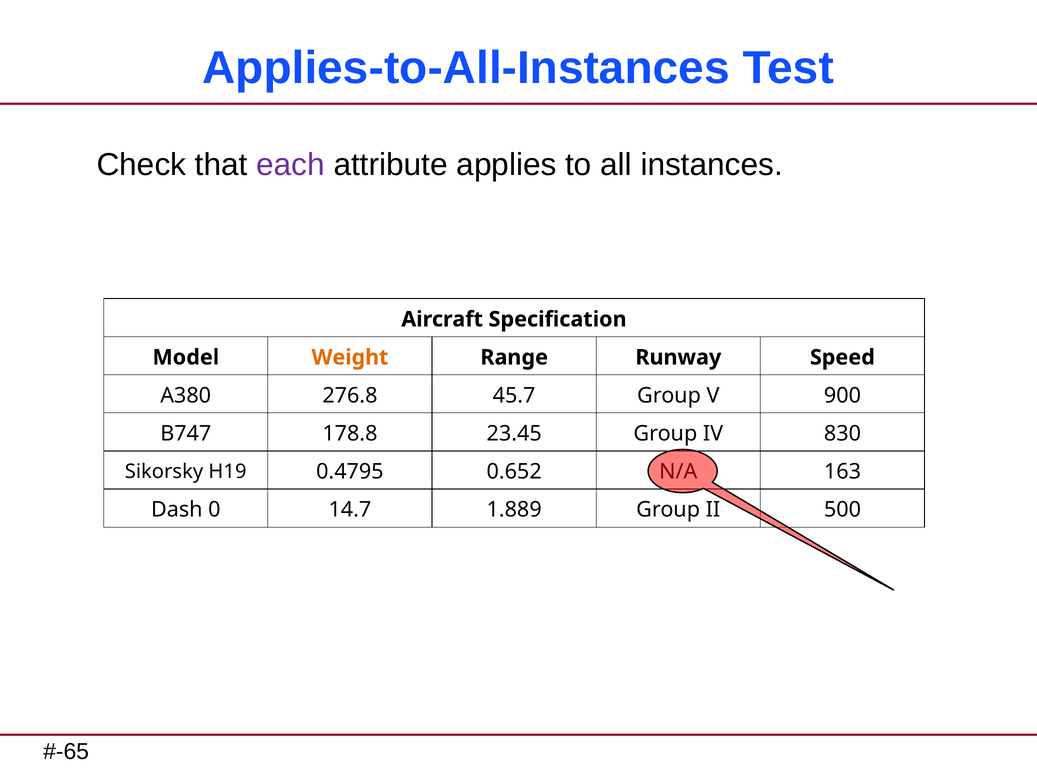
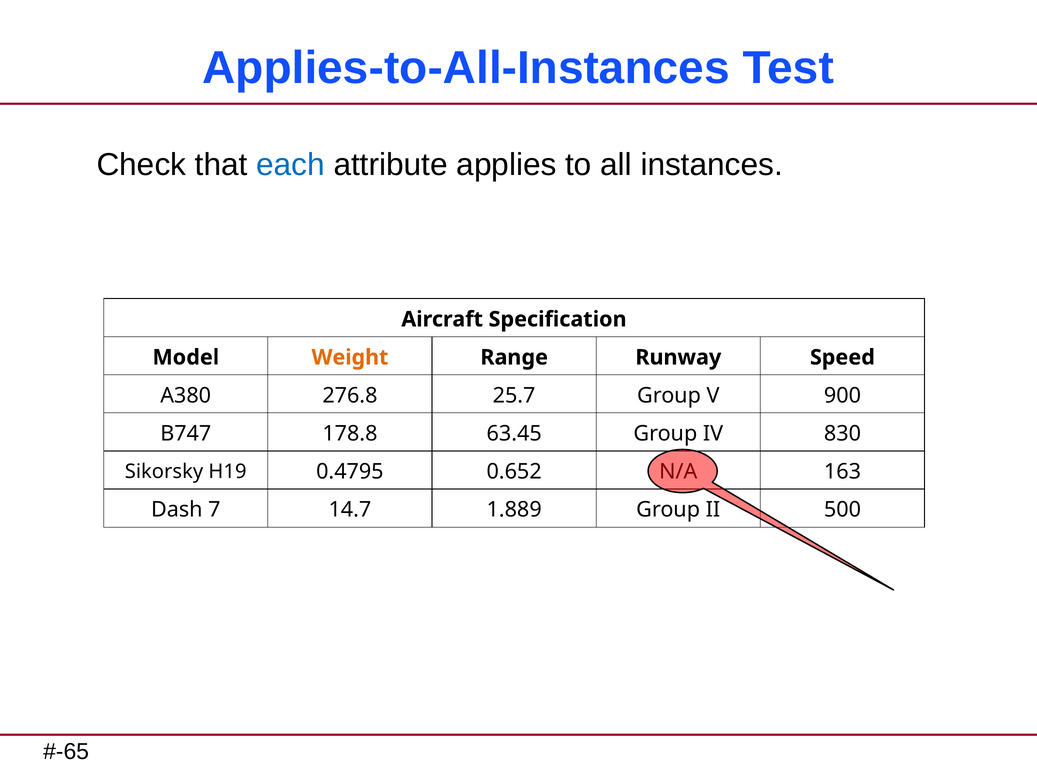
each colour: purple -> blue (291, 165)
45.7: 45.7 -> 25.7 (514, 395)
23.45: 23.45 -> 63.45 (514, 433)
0: 0 -> 7 (214, 510)
